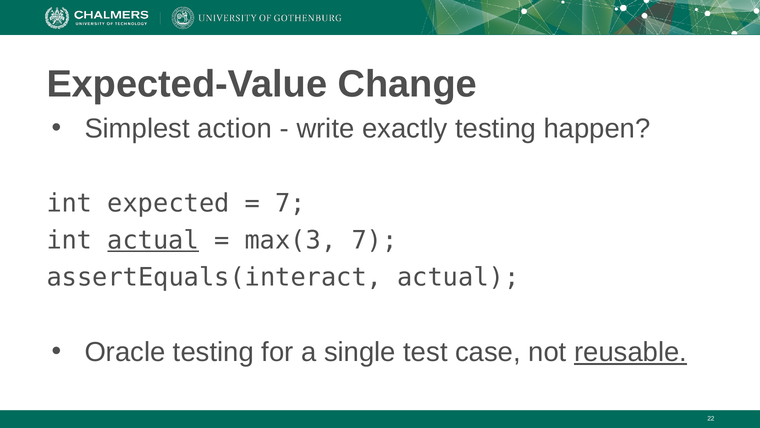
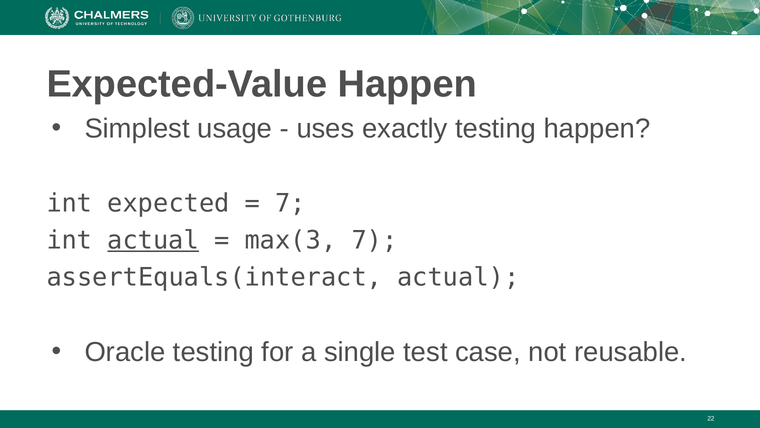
Expected-Value Change: Change -> Happen (407, 84)
action: action -> usage (235, 129)
write: write -> uses (325, 129)
reusable underline: present -> none (631, 352)
